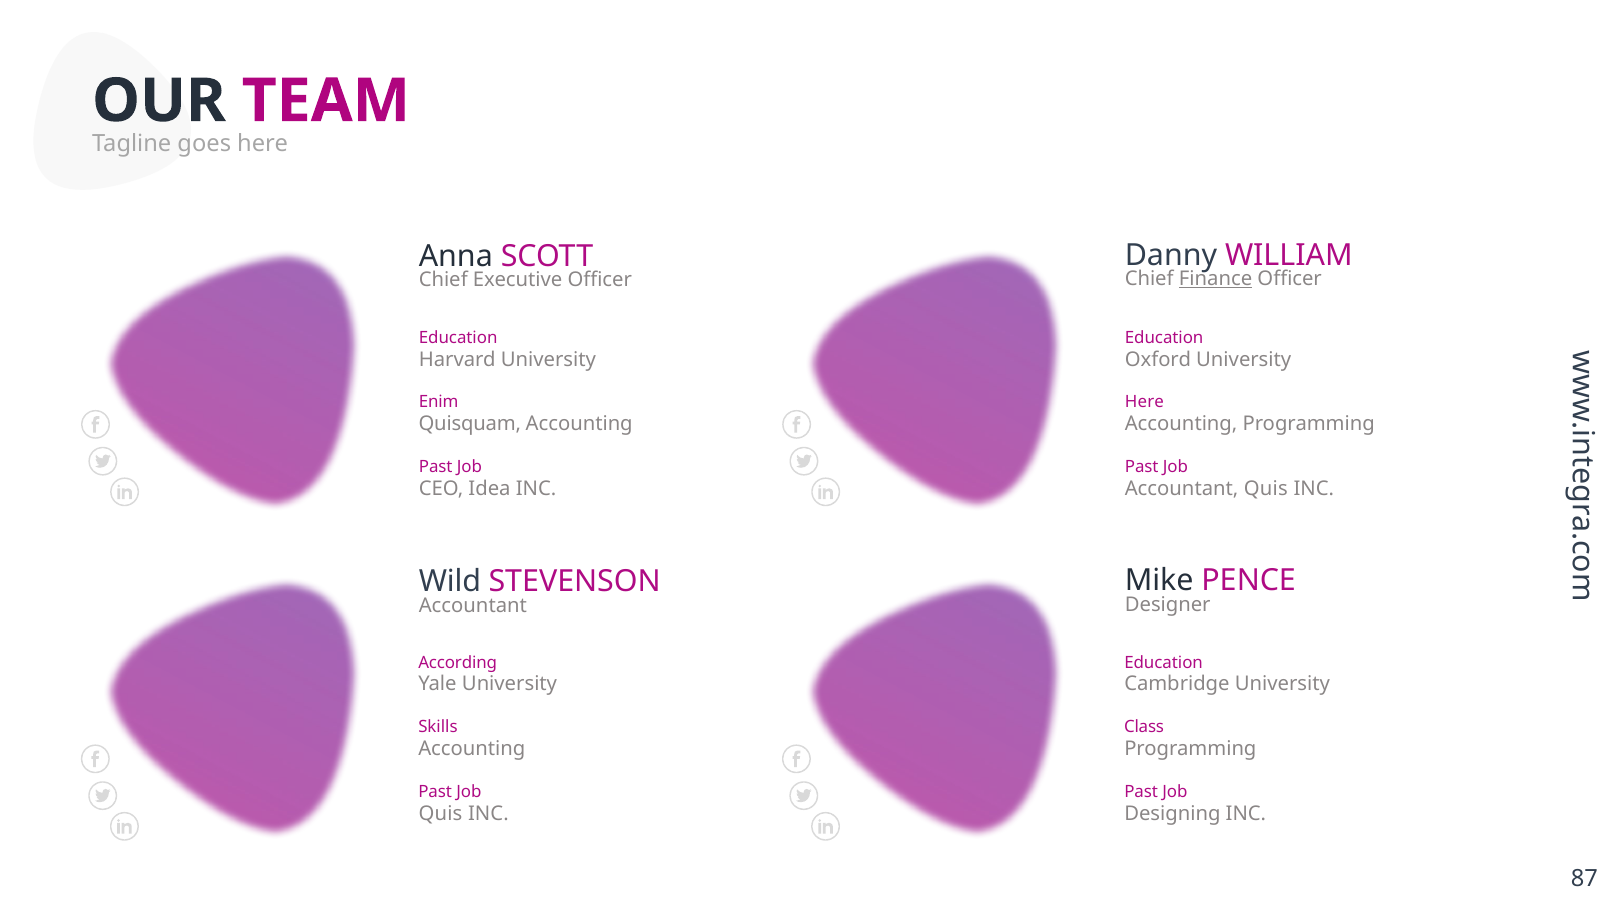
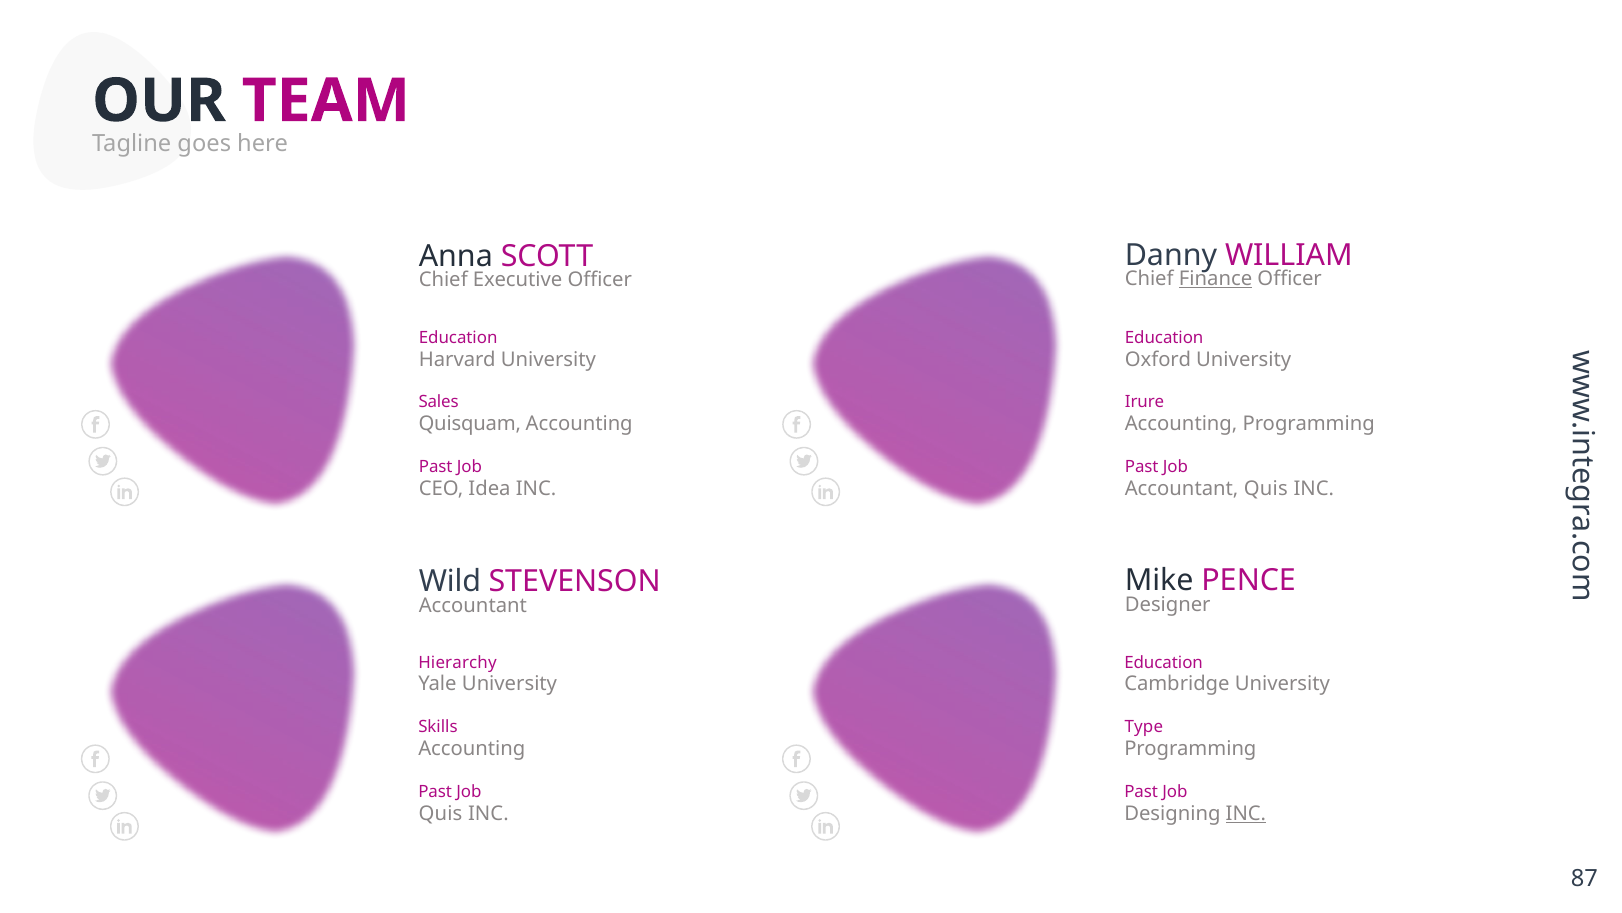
Enim: Enim -> Sales (439, 402)
Here: Here -> Irure (1145, 402)
According: According -> Hierarchy (458, 662)
Class: Class -> Type (1144, 726)
INC underline: none -> present (1246, 813)
